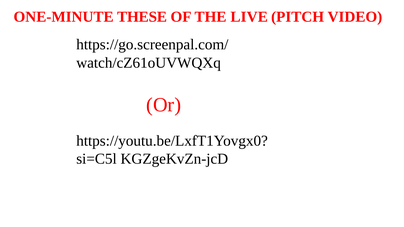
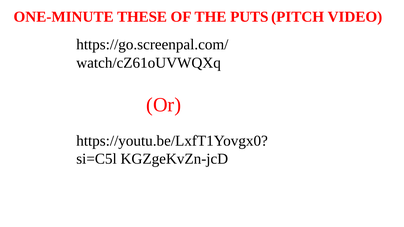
LIVE: LIVE -> PUTS (249, 17)
